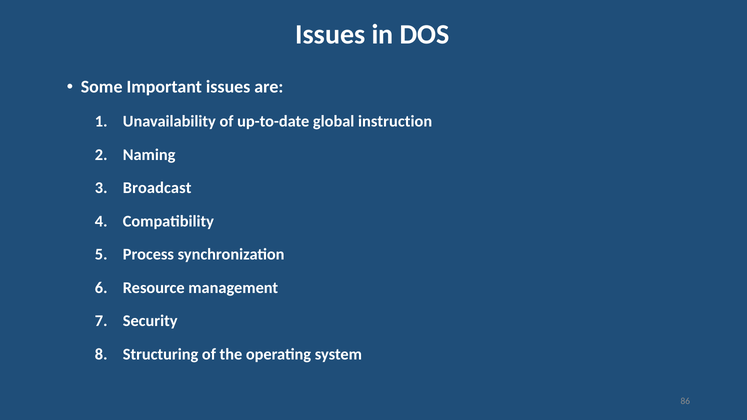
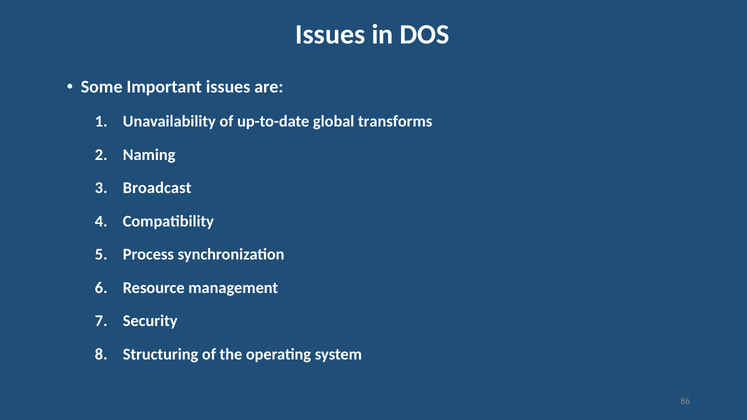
instruction: instruction -> transforms (395, 121)
